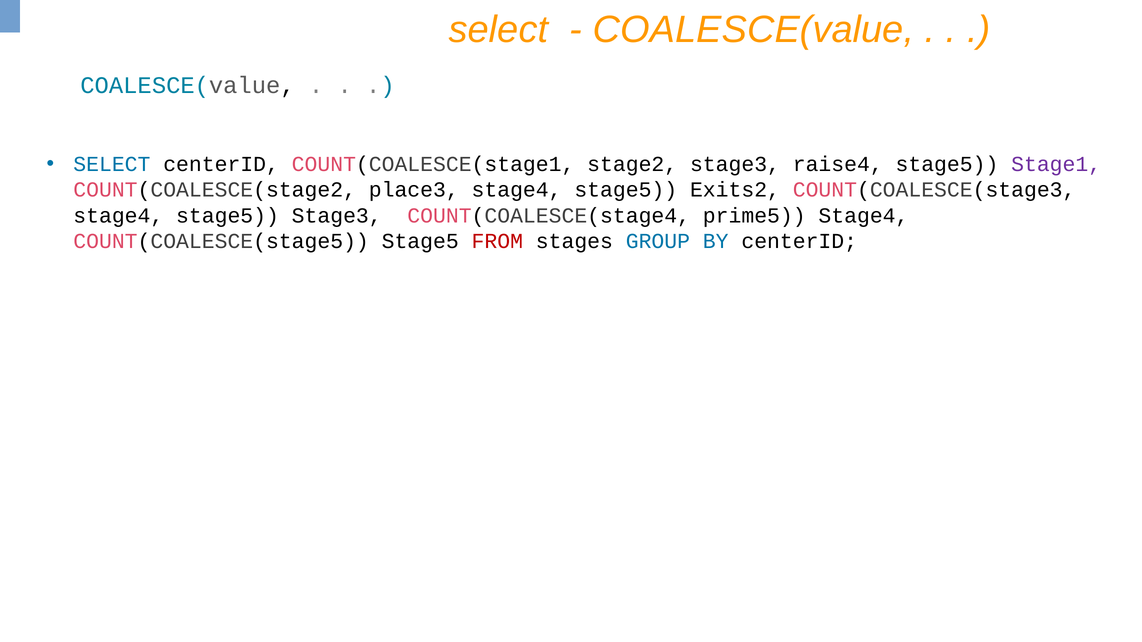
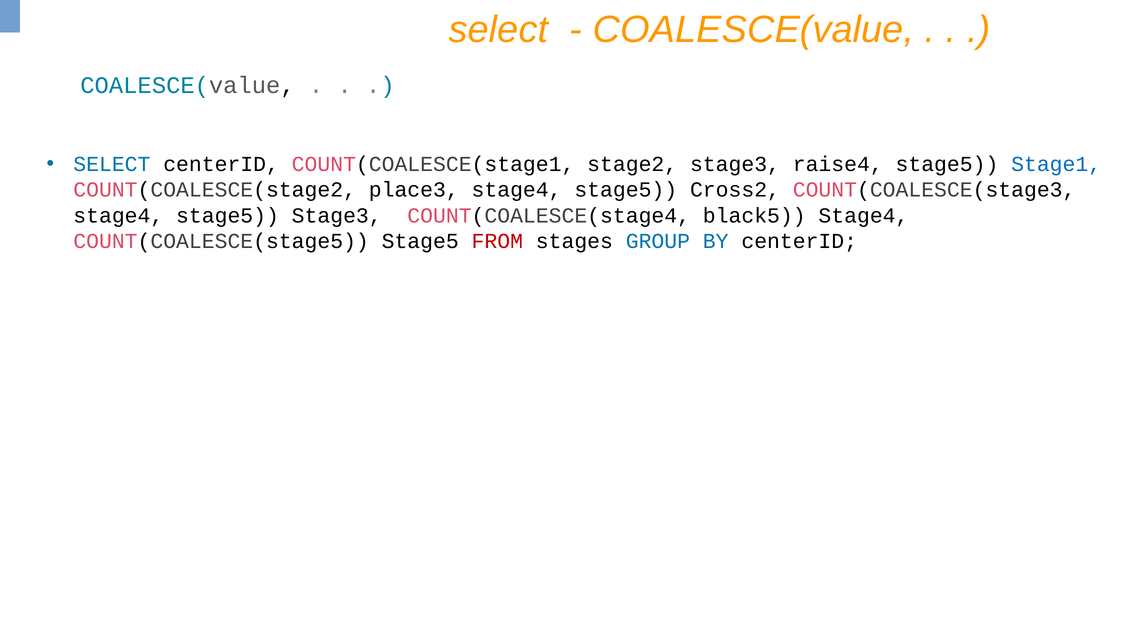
Stage1 colour: purple -> blue (1056, 164)
Exits2: Exits2 -> Cross2 (735, 190)
prime5: prime5 -> black5 (754, 216)
